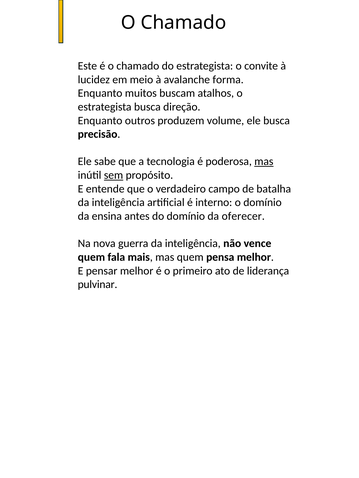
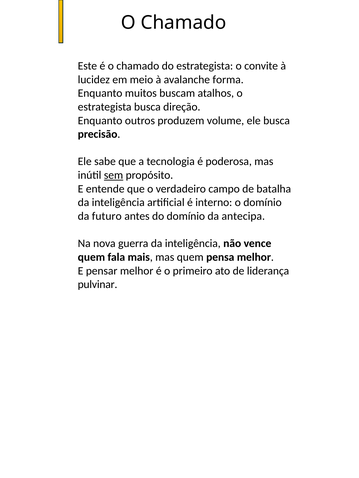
mas underline: present -> none (264, 162)
ensina: ensina -> futuro (107, 216)
oferecer: oferecer -> antecipa (243, 216)
